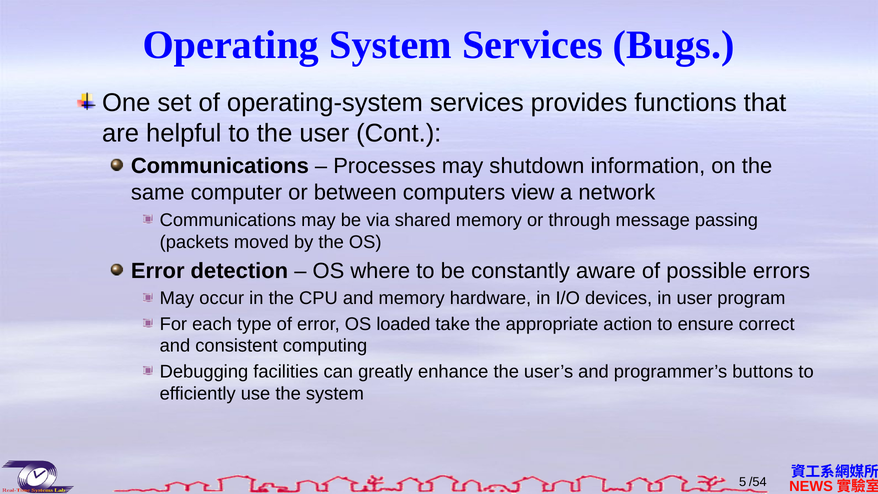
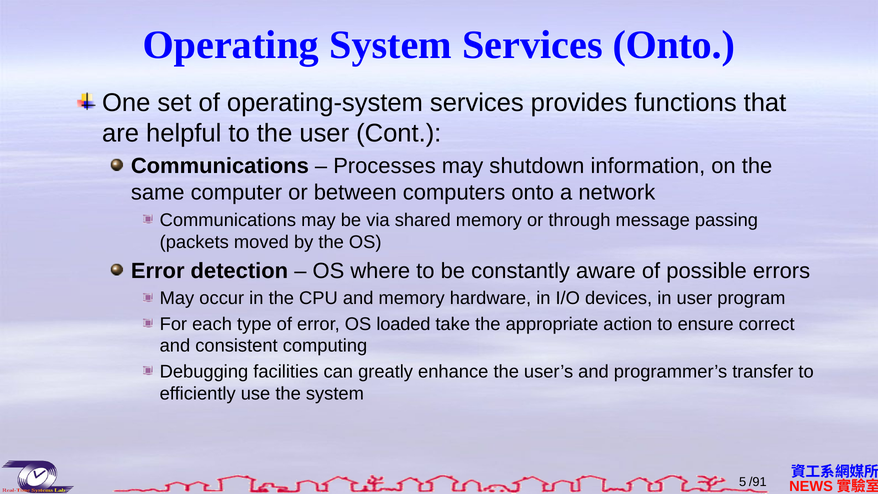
Services Bugs: Bugs -> Onto (674, 45)
computers view: view -> onto (533, 192)
buttons: buttons -> transfer (763, 371)
/54: /54 -> /91 (758, 482)
